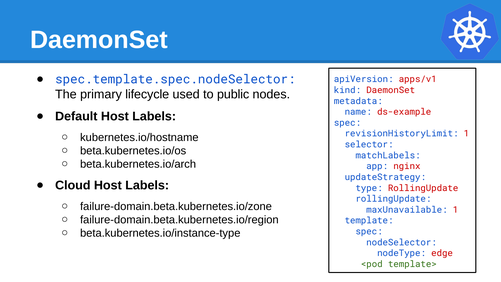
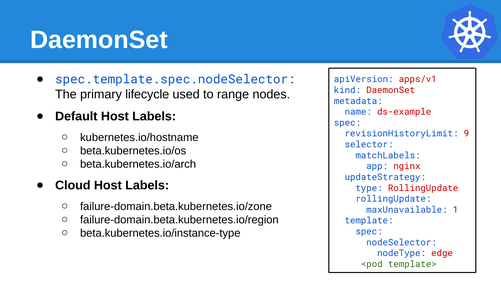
public: public -> range (233, 94)
revisionHistoryLimit 1: 1 -> 9 (466, 134)
